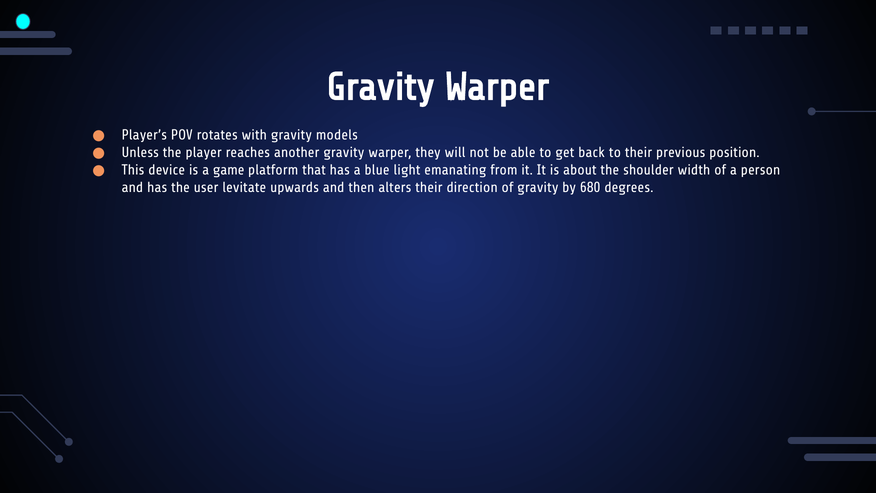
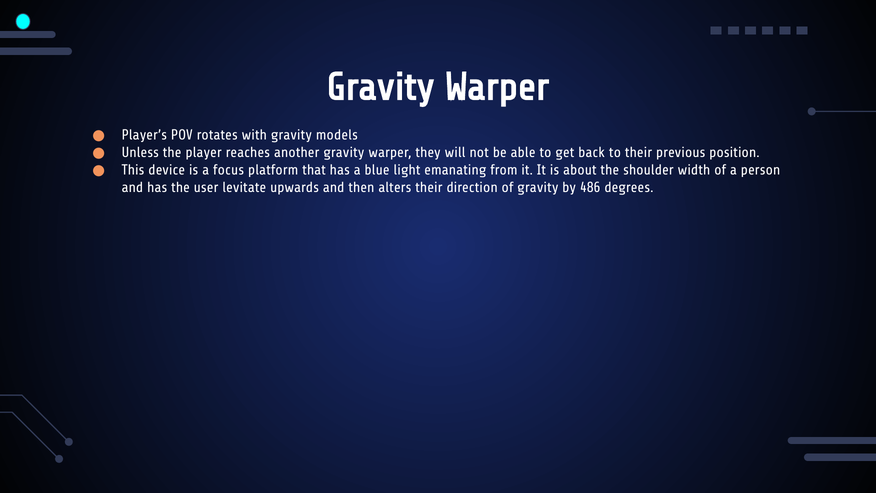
game: game -> focus (229, 170)
680: 680 -> 486 (590, 188)
